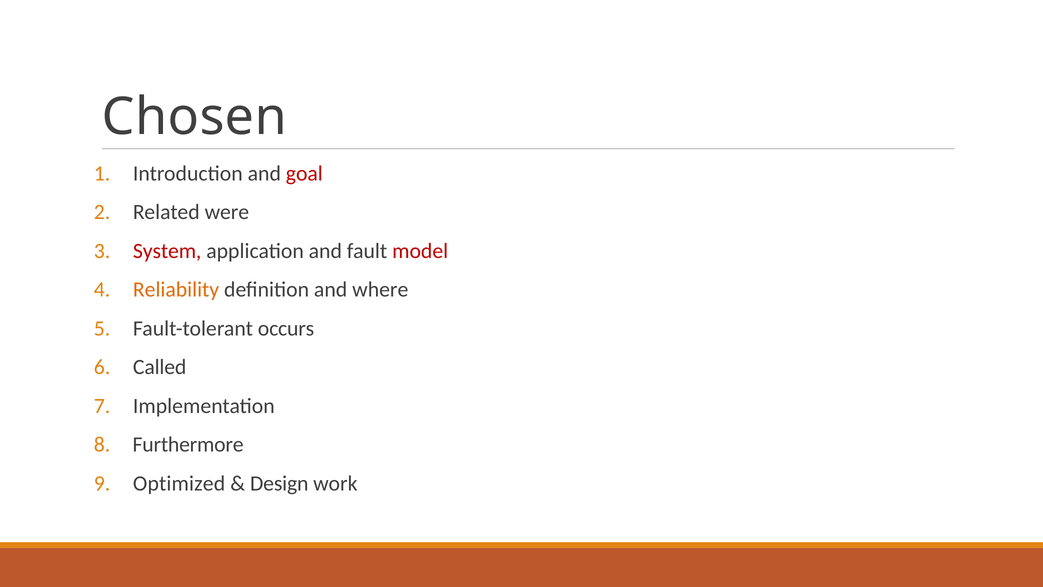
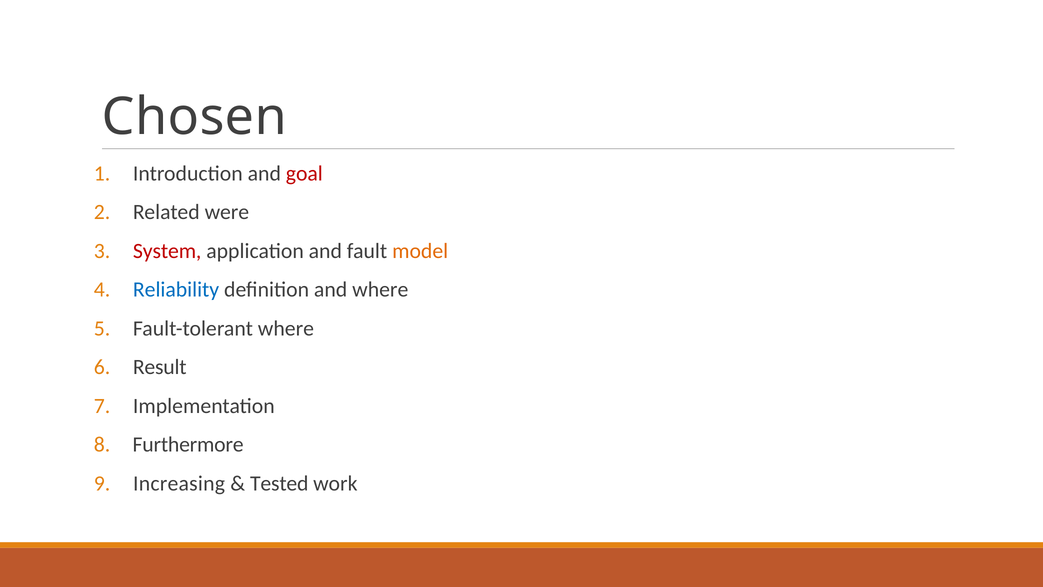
model colour: red -> orange (420, 251)
Reliability colour: orange -> blue (176, 290)
Fault-tolerant occurs: occurs -> where (286, 328)
Called: Called -> Result (160, 367)
Optimized: Optimized -> Increasing (179, 483)
Design: Design -> Tested (279, 483)
